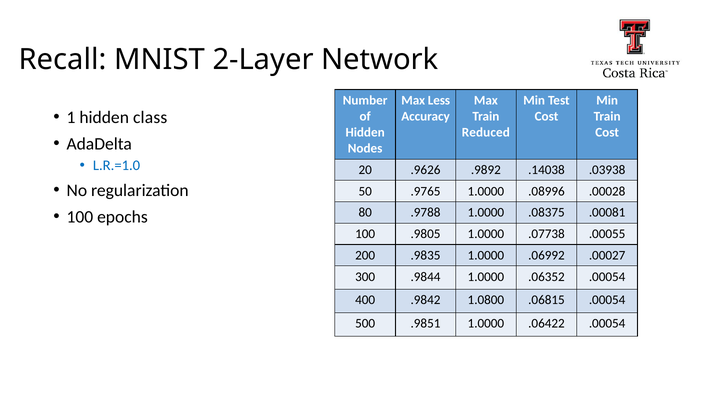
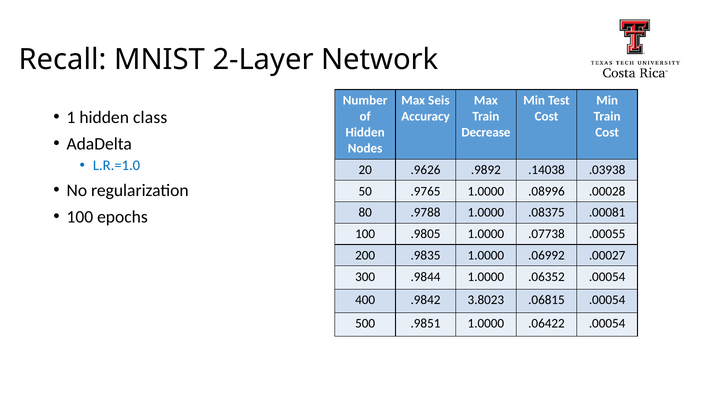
Less: Less -> Seis (439, 100)
Reduced: Reduced -> Decrease (486, 132)
1.0800: 1.0800 -> 3.8023 (486, 300)
